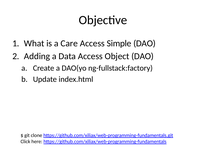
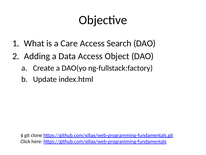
Simple: Simple -> Search (119, 43)
